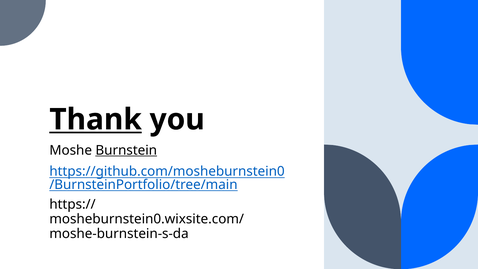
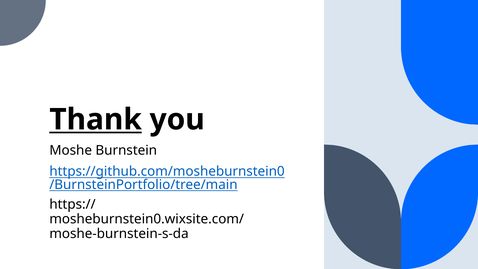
Burnstein underline: present -> none (126, 150)
